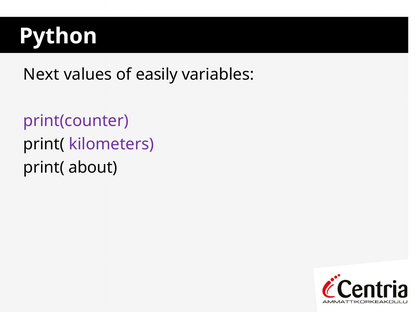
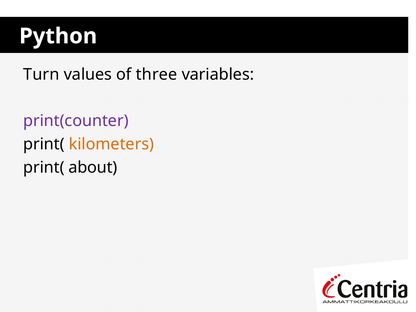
Next: Next -> Turn (41, 74)
easily: easily -> three (157, 74)
kilometers colour: purple -> orange (111, 144)
